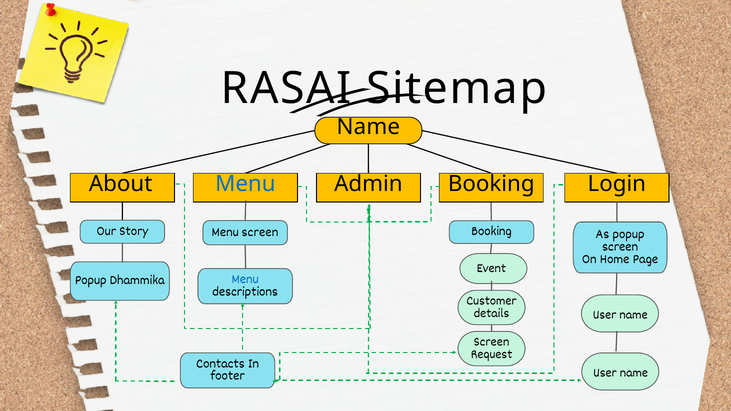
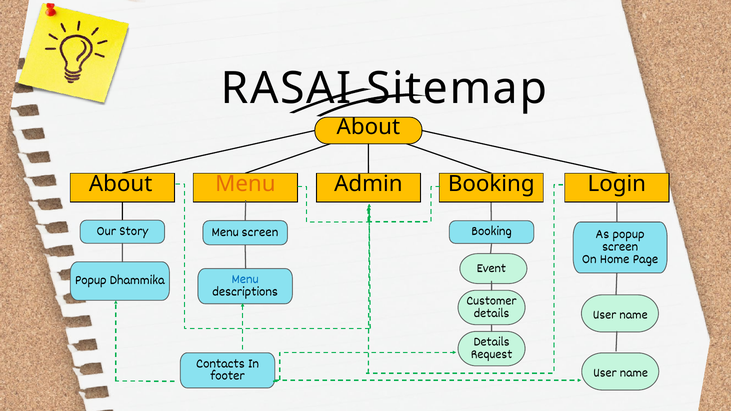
Name: Name -> About (368, 127)
Menu colour: blue -> orange (245, 184)
Screen: Screen -> Details (492, 342)
